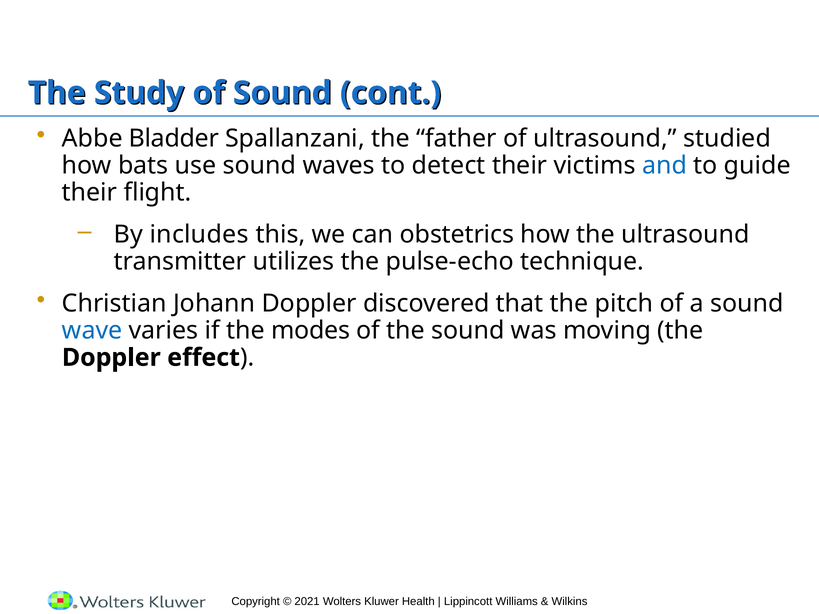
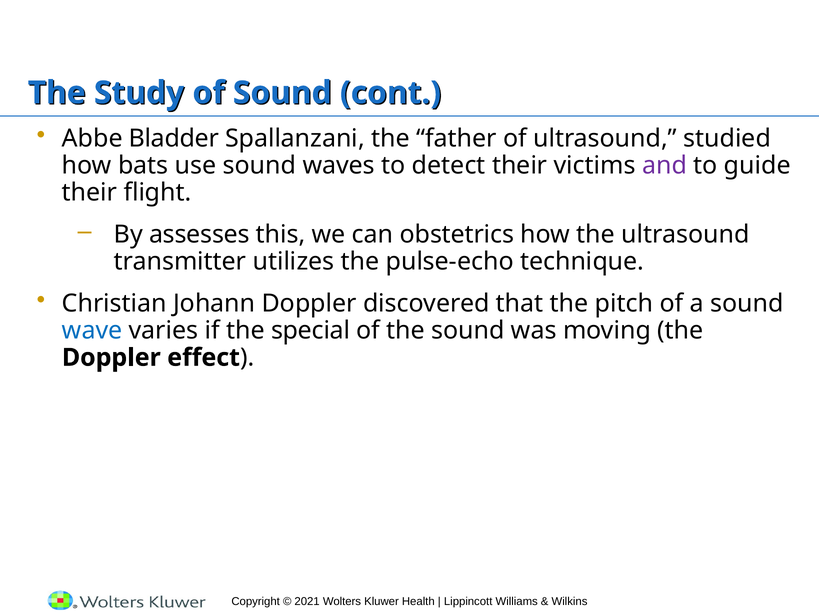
and colour: blue -> purple (665, 166)
includes: includes -> assesses (199, 235)
modes: modes -> special (311, 331)
